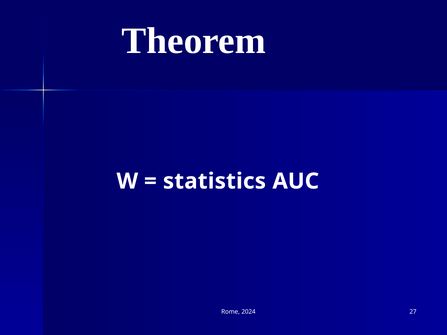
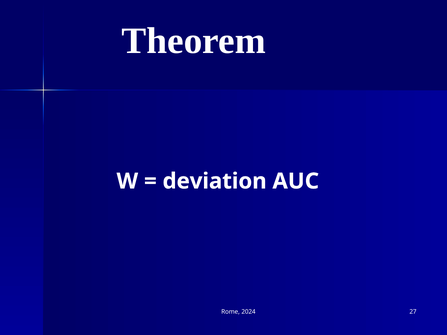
statistics: statistics -> deviation (215, 181)
